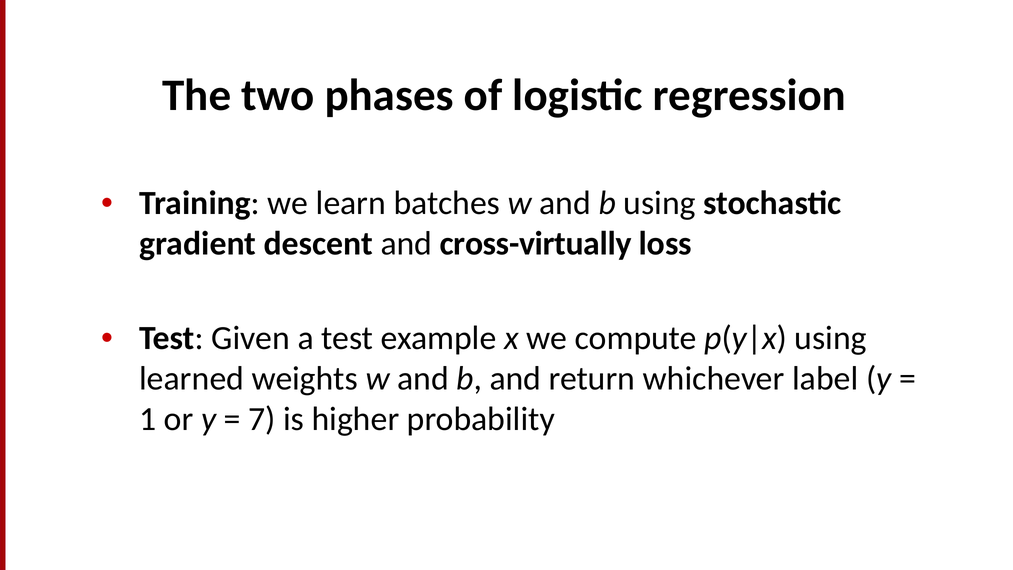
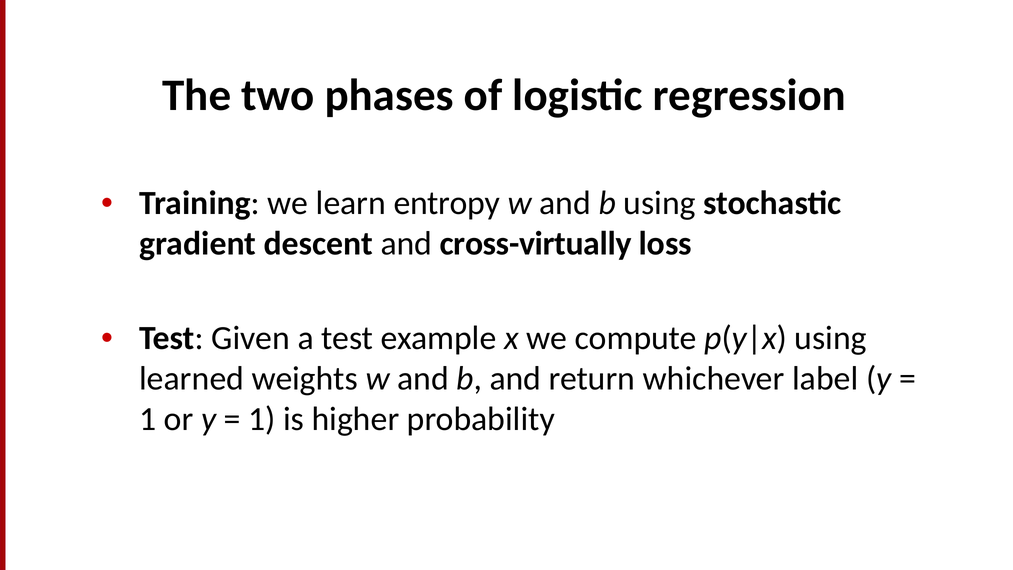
batches: batches -> entropy (447, 203)
7: 7 -> 1 (262, 419)
